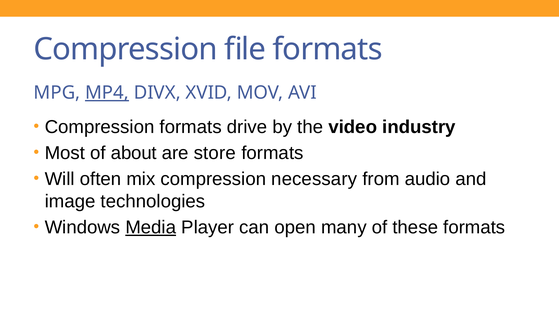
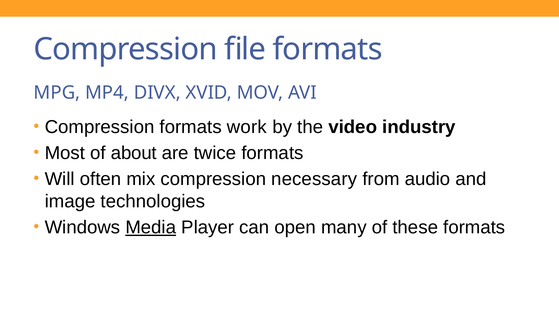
MP4 underline: present -> none (107, 93)
drive: drive -> work (247, 127)
store: store -> twice (215, 153)
